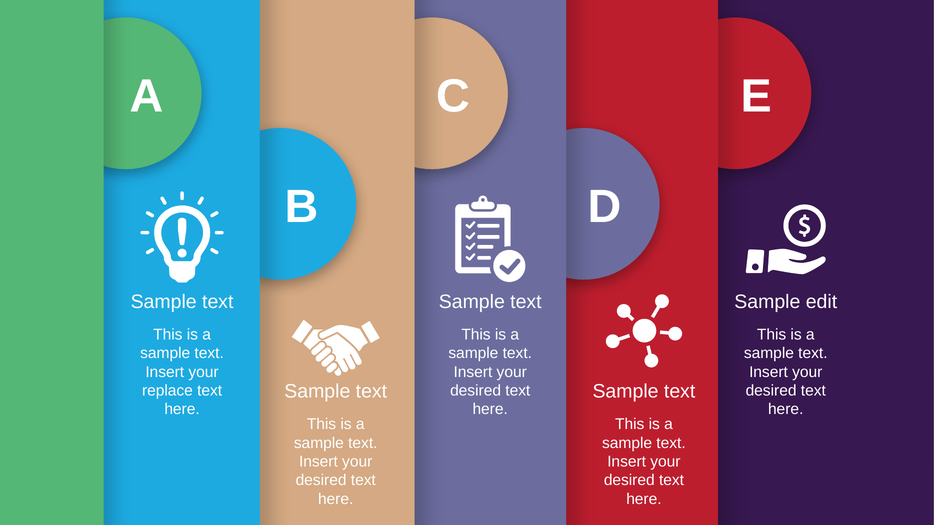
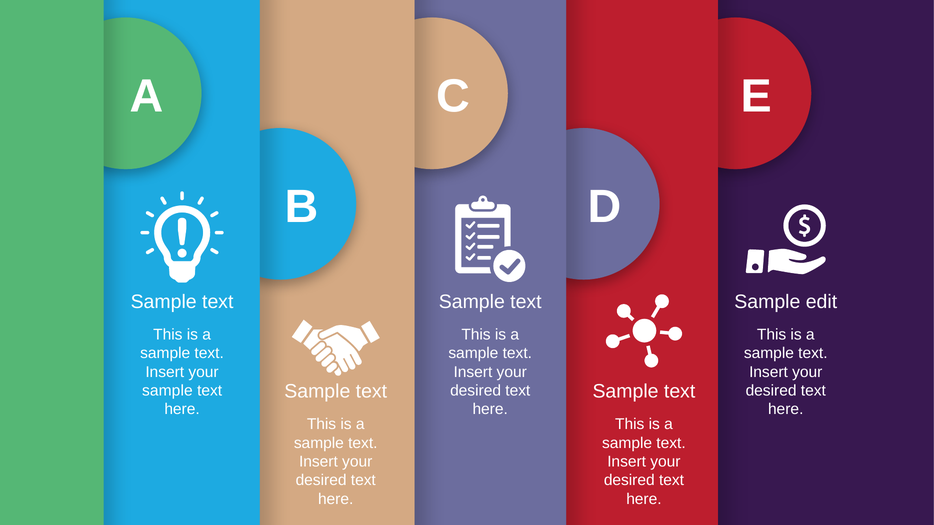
replace: replace -> sample (167, 391)
